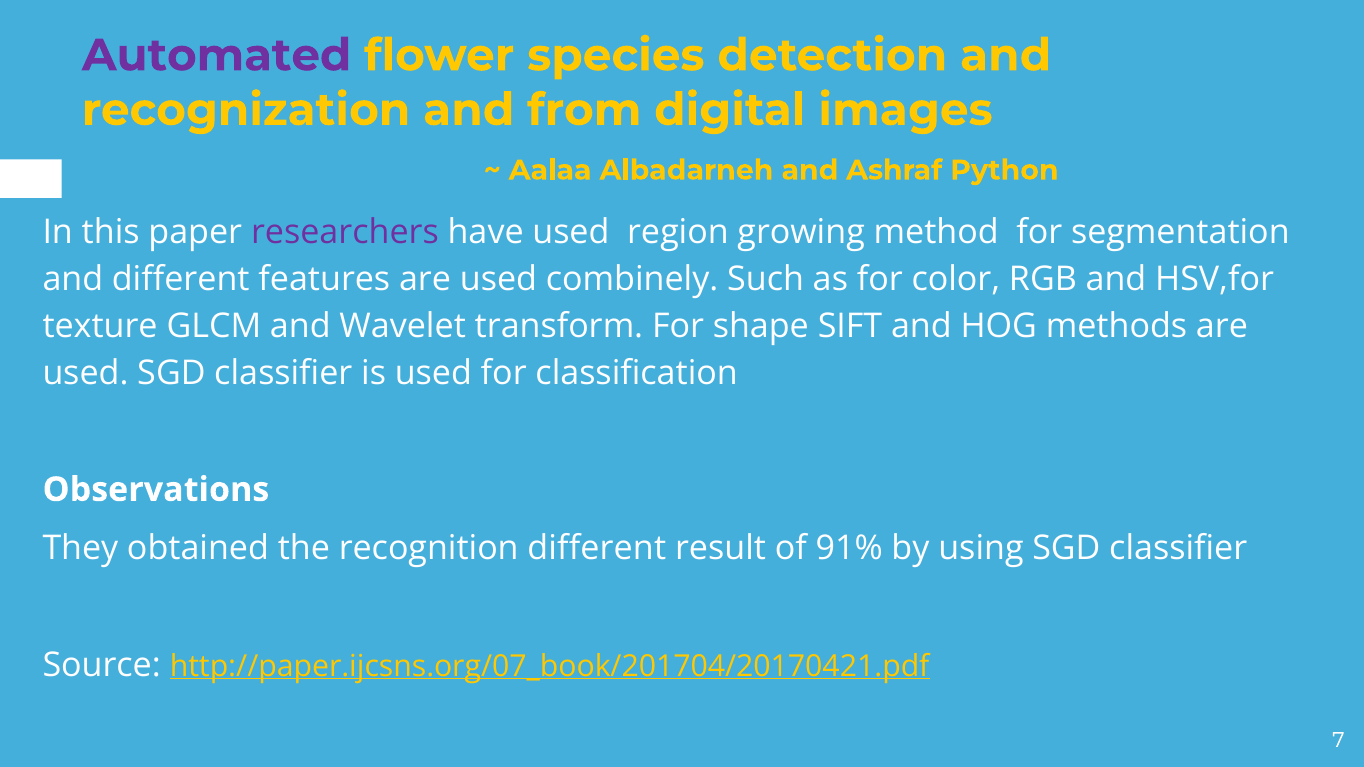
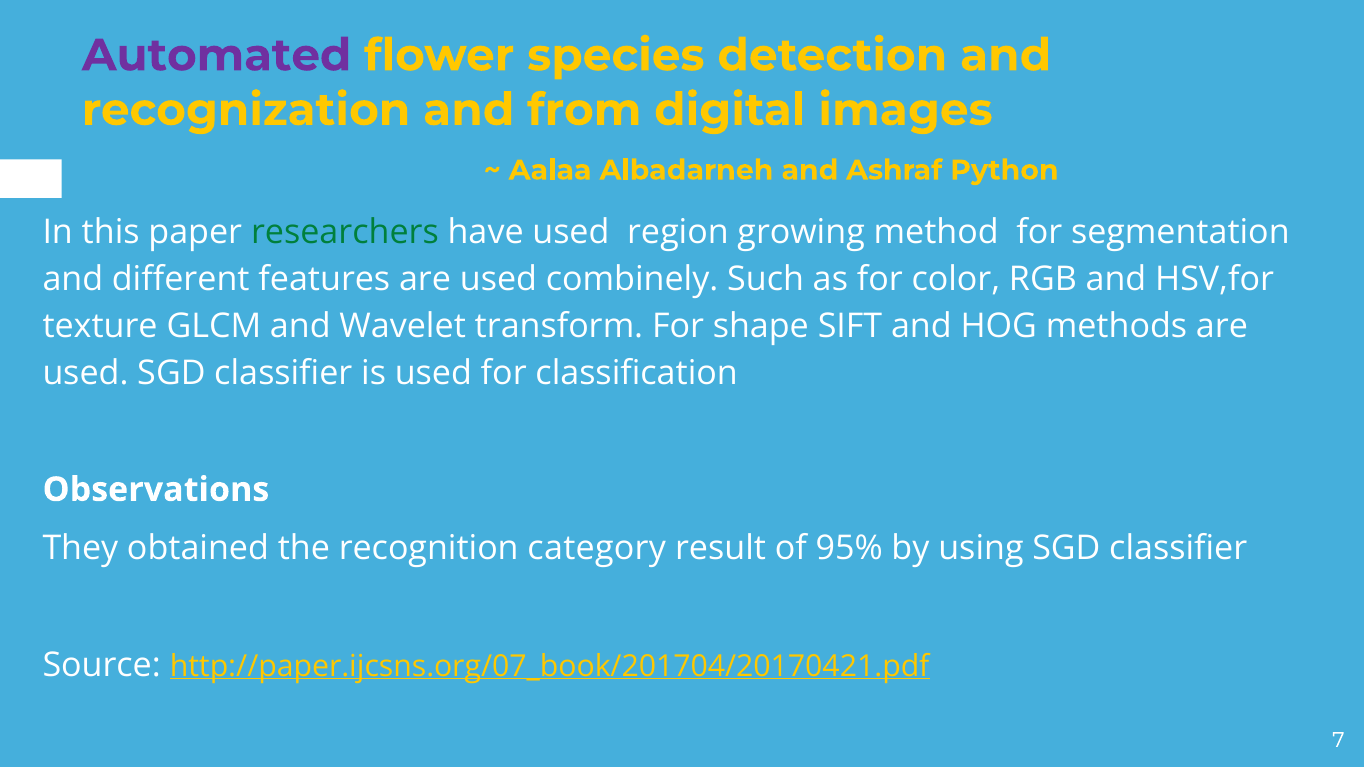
researchers colour: purple -> green (345, 232)
recognition different: different -> category (597, 548)
91%: 91% -> 95% (849, 548)
